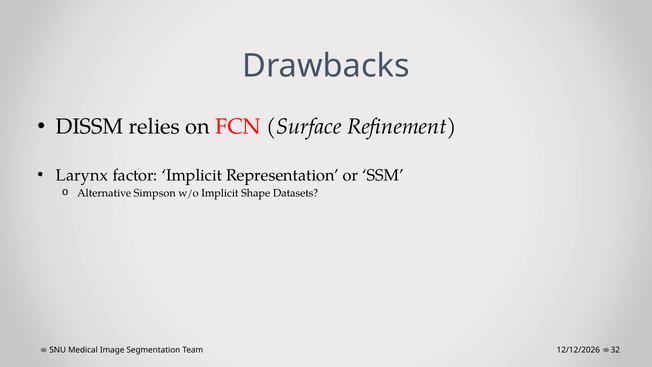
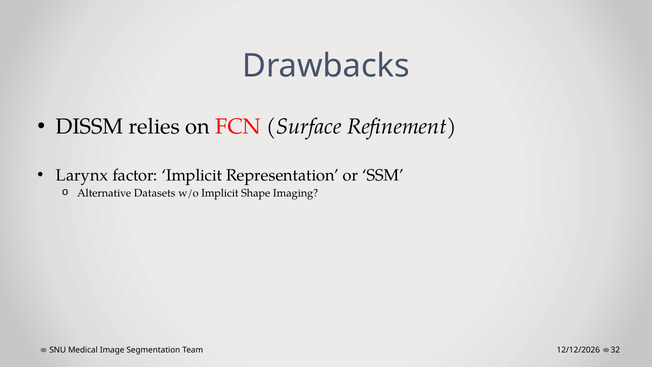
Simpson: Simpson -> Datasets (155, 193)
Datasets: Datasets -> Imaging (296, 193)
